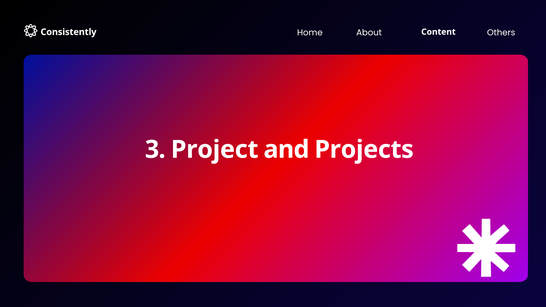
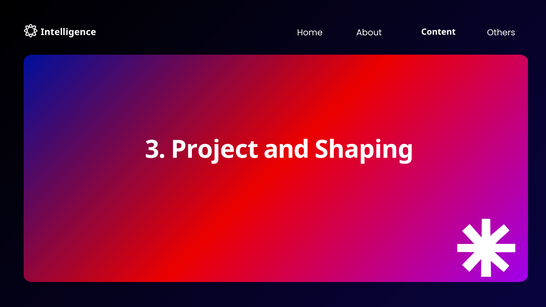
Consistently: Consistently -> Intelligence (68, 32)
Projects: Projects -> Shaping (364, 150)
